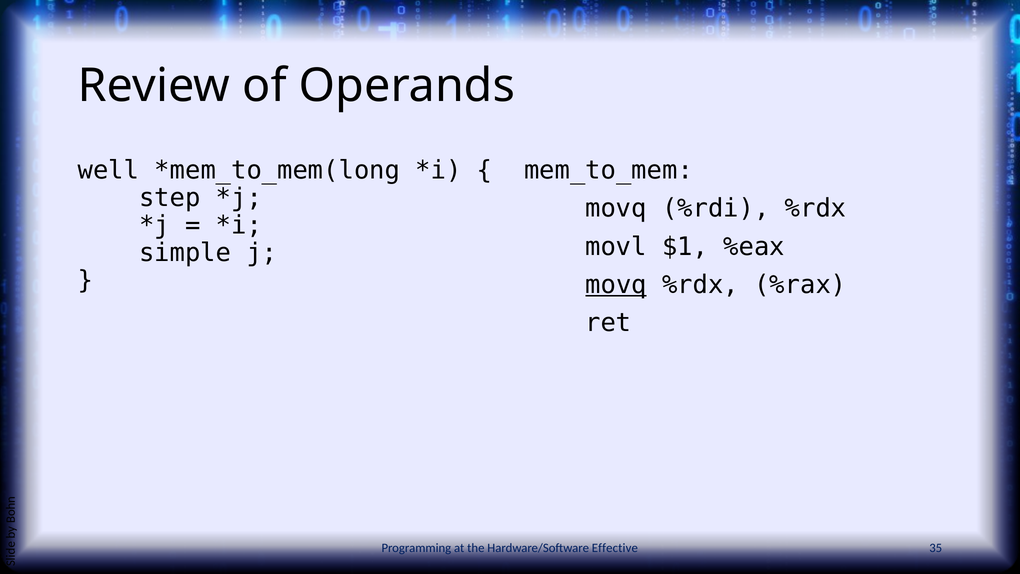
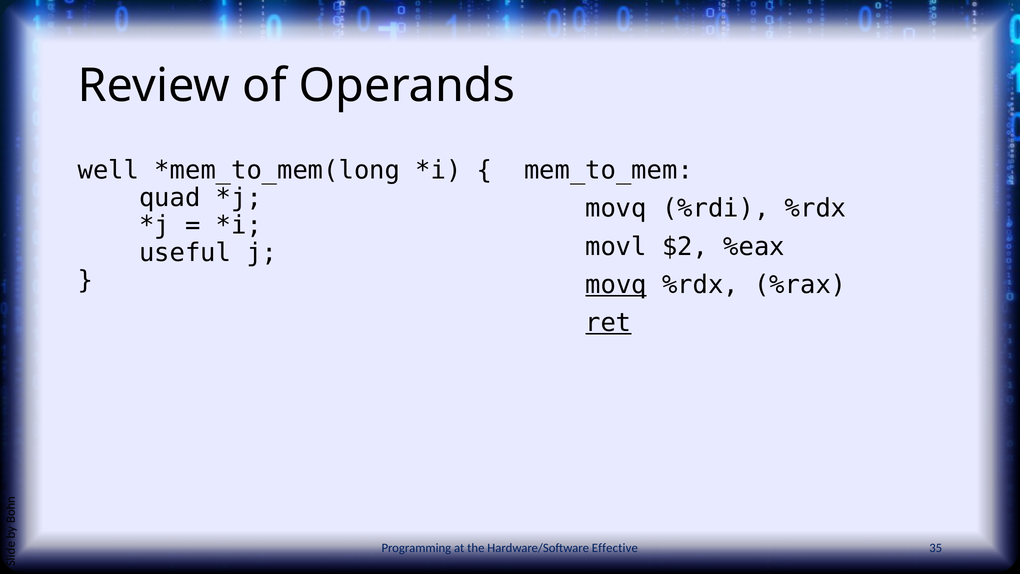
step: step -> quad (170, 198)
$1: $1 -> $2 (685, 246)
simple: simple -> useful (185, 253)
ret underline: none -> present (608, 323)
